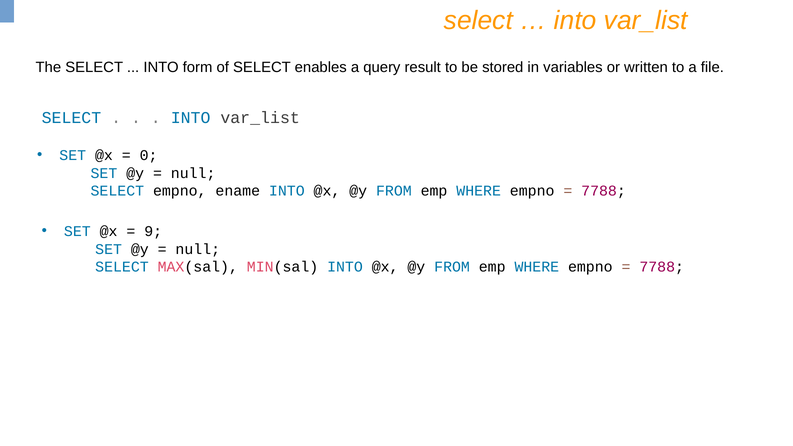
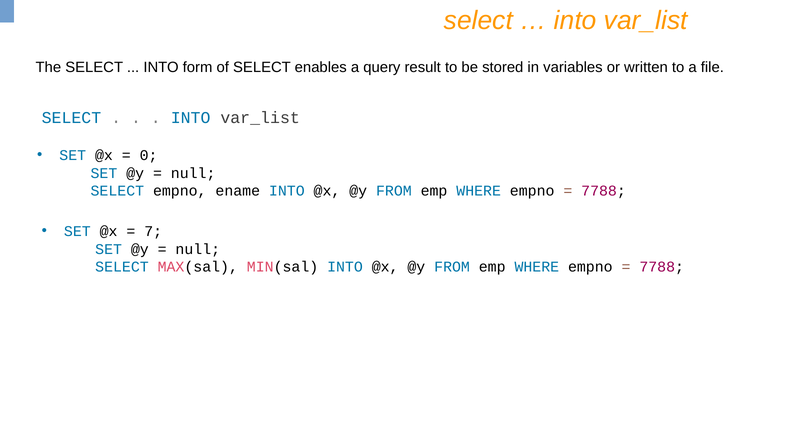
9: 9 -> 7 (153, 231)
